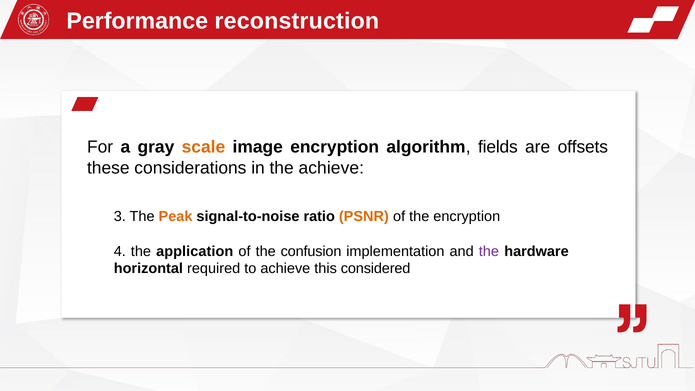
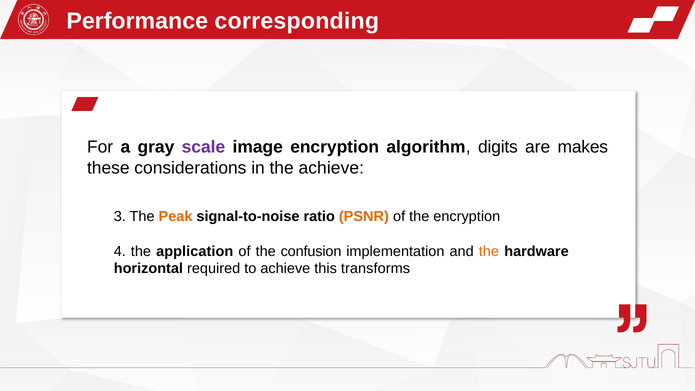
reconstruction: reconstruction -> corresponding (297, 21)
scale colour: orange -> purple (203, 147)
fields: fields -> digits (498, 147)
offsets: offsets -> makes (583, 147)
the colour: purple -> orange (489, 251)
considered: considered -> transforms (376, 269)
